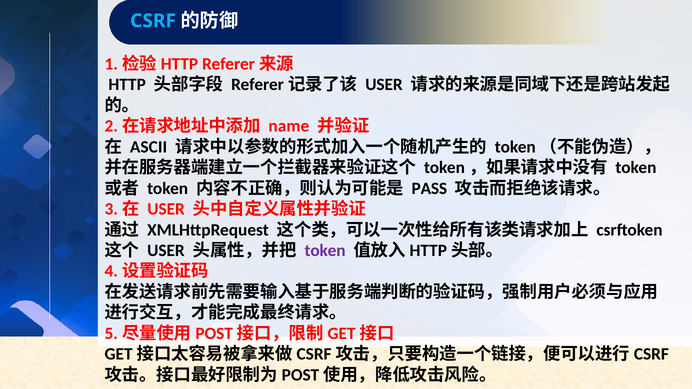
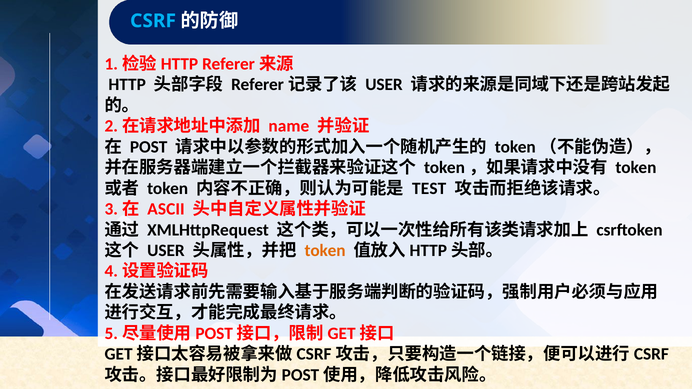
ASCII: ASCII -> POST (149, 147)
PASS: PASS -> TEST (429, 188)
USER: USER -> ASCII (166, 209)
token colour: purple -> orange (325, 251)
